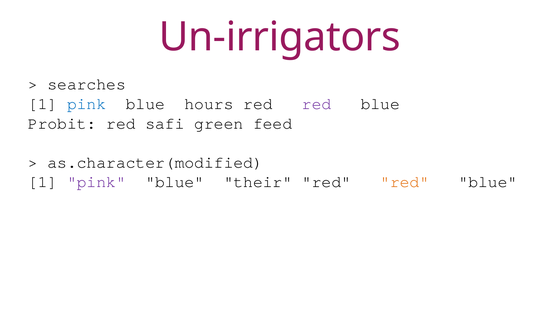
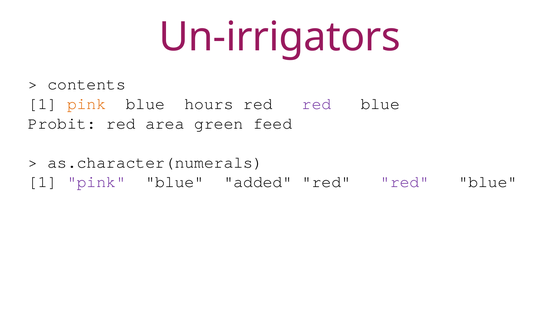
searches: searches -> contents (87, 84)
pink colour: blue -> orange (87, 104)
safi: safi -> area (165, 124)
as.character(modified: as.character(modified -> as.character(numerals (155, 163)
their: their -> added (258, 182)
red colour: orange -> purple (405, 182)
